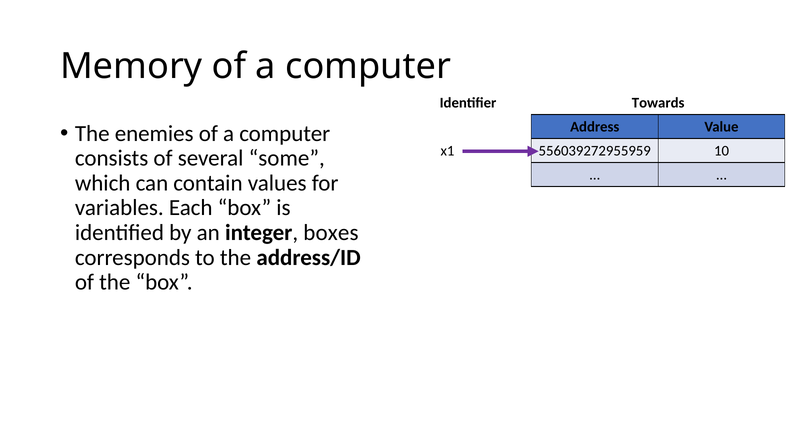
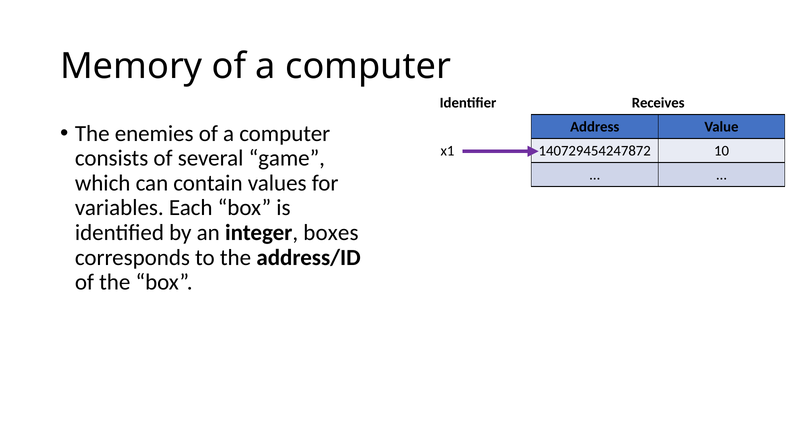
Towards: Towards -> Receives (658, 103)
556039272955959: 556039272955959 -> 140729454247872 (595, 151)
some: some -> game (287, 158)
